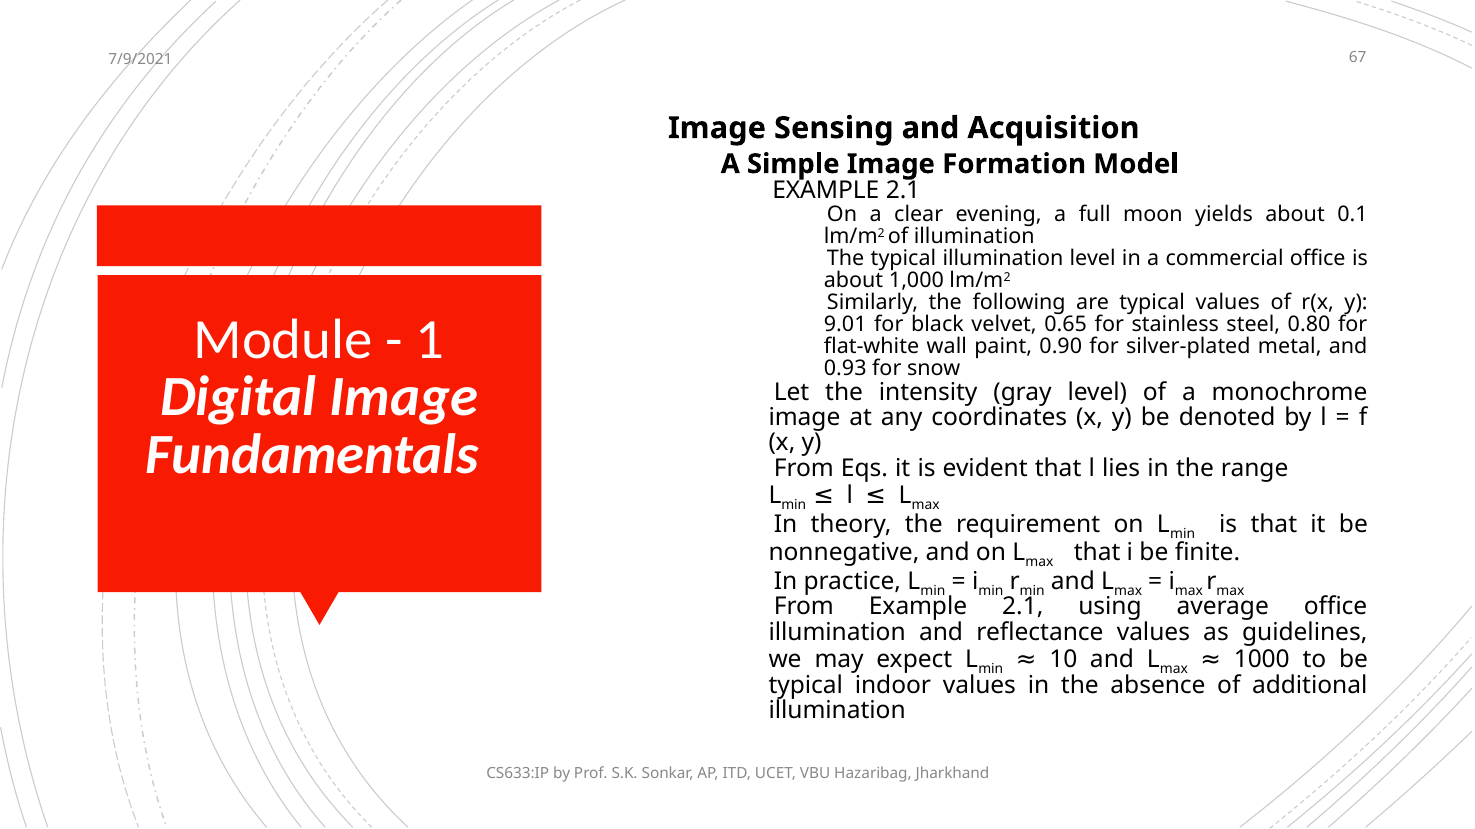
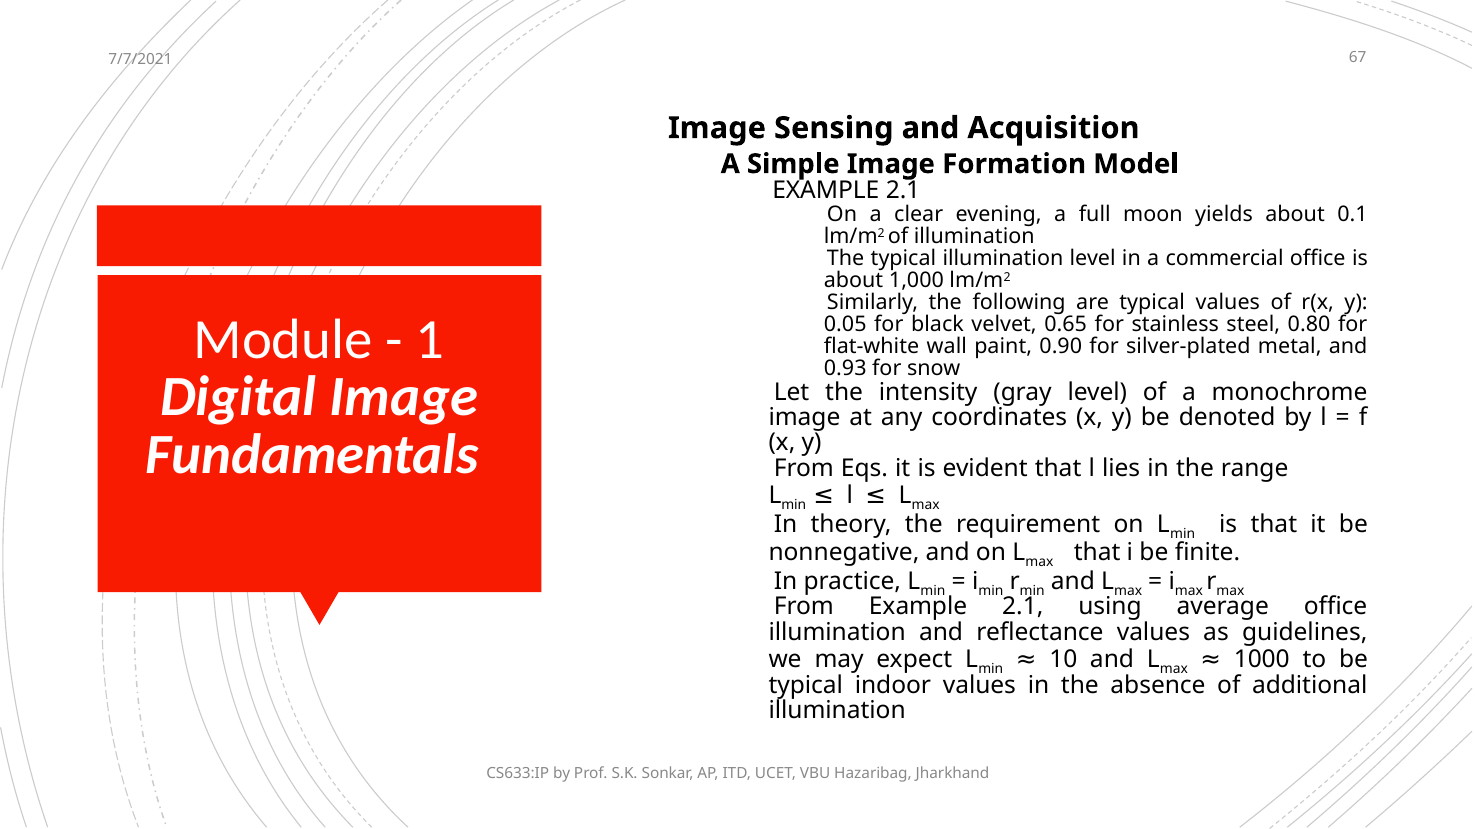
7/9/2021: 7/9/2021 -> 7/7/2021 (140, 59)
9.01: 9.01 -> 0.05 (845, 325)
